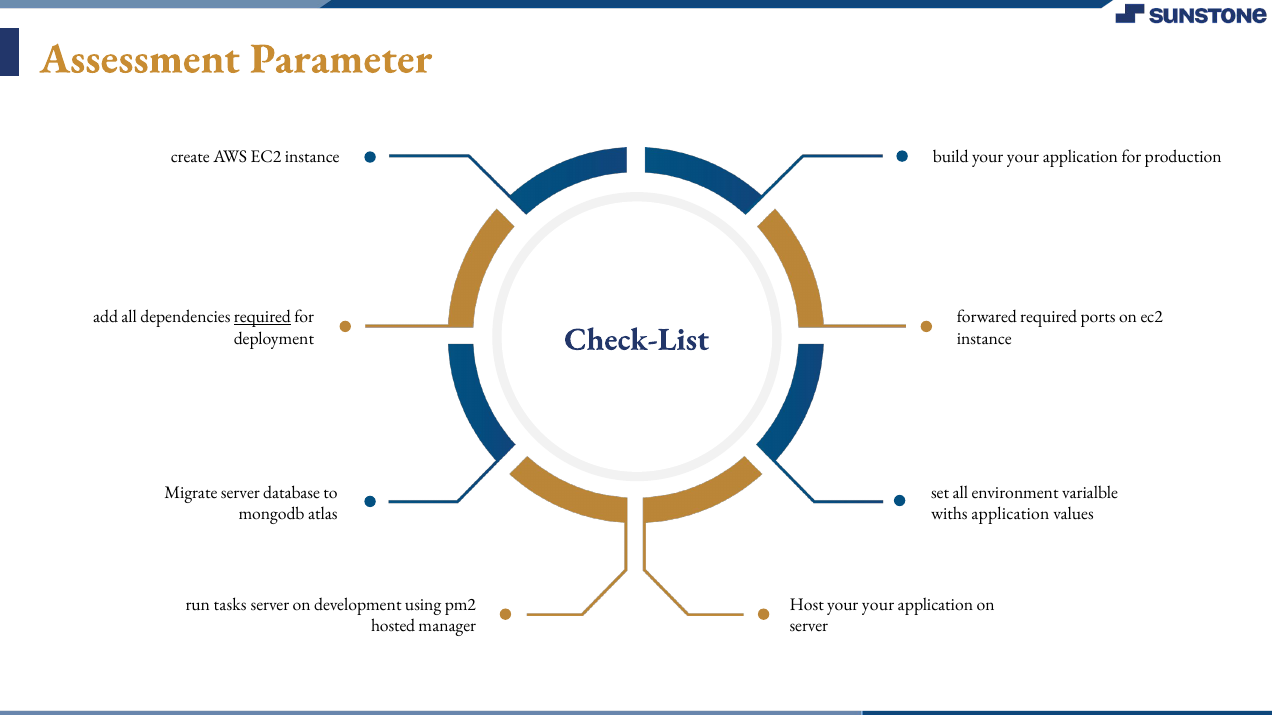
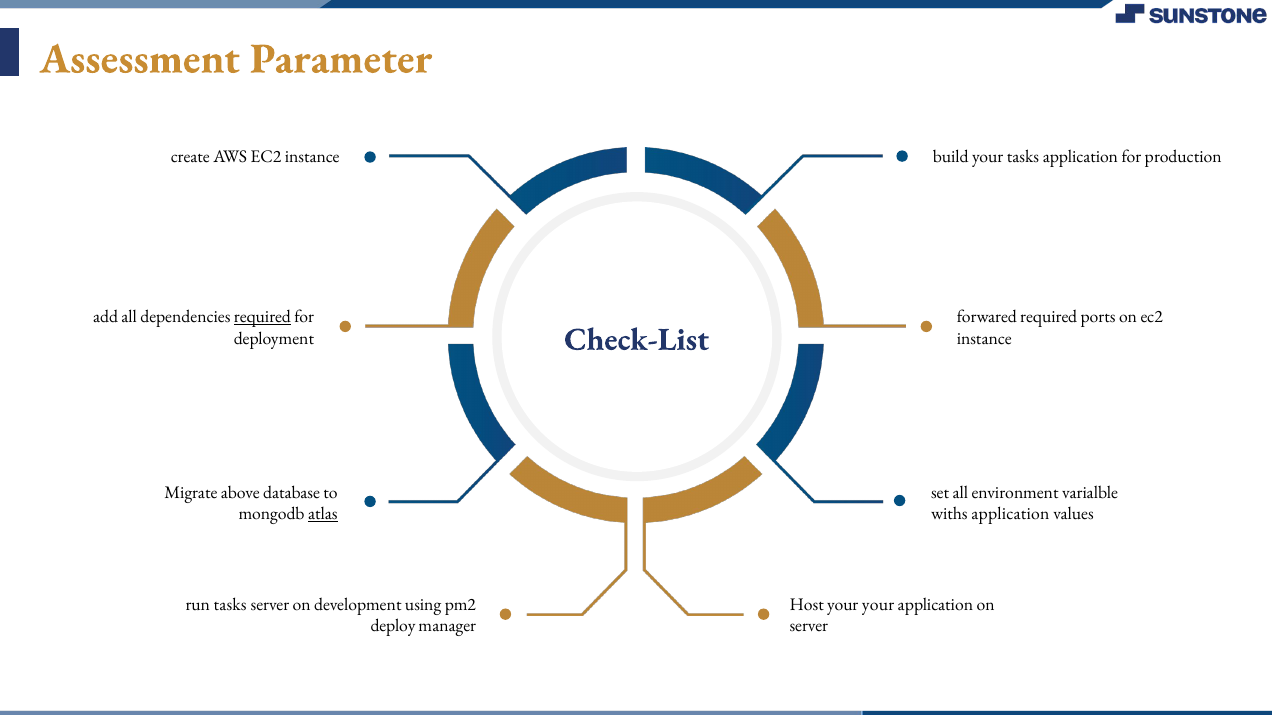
build your your: your -> tasks (1023, 157)
Migrate server: server -> above (240, 493)
atlas underline: none -> present (323, 514)
hosted: hosted -> deploy (393, 626)
